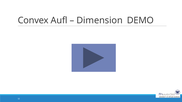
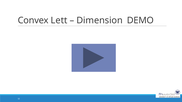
Aufl: Aufl -> Lett (59, 20)
